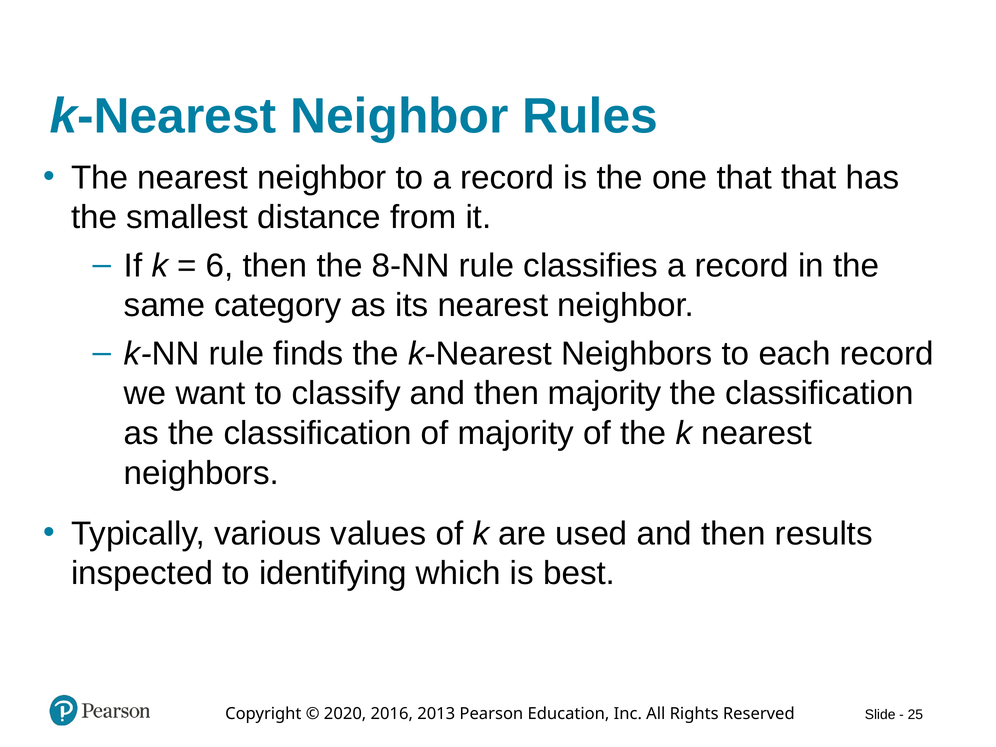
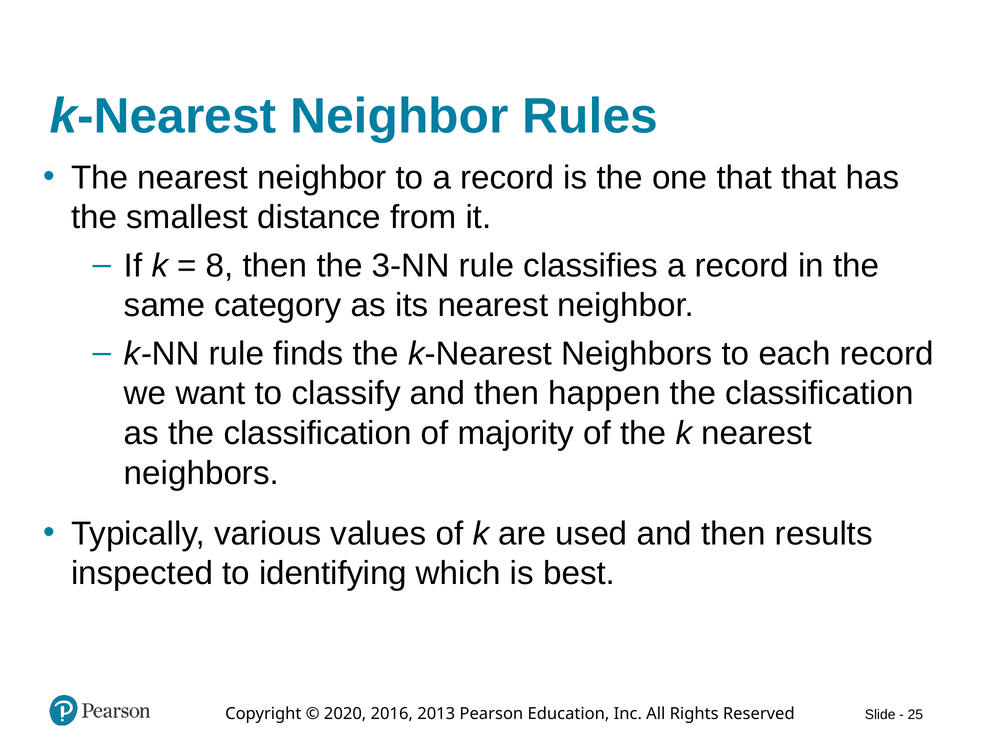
6: 6 -> 8 (220, 266)
8-N: 8-N -> 3-N (399, 266)
then majority: majority -> happen (604, 393)
